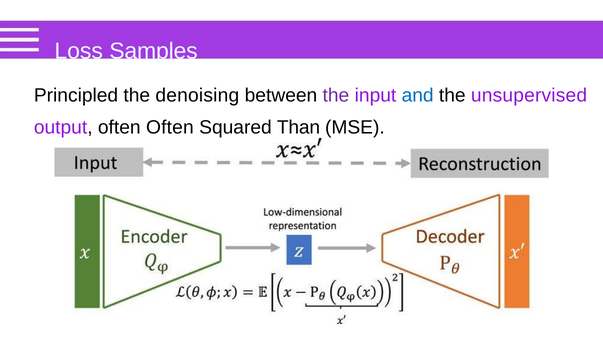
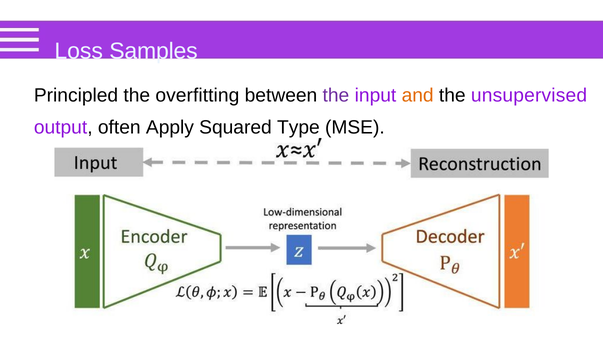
denoising: denoising -> overfitting (197, 95)
and colour: blue -> orange (418, 95)
often Often: Often -> Apply (170, 128)
Than: Than -> Type (298, 128)
